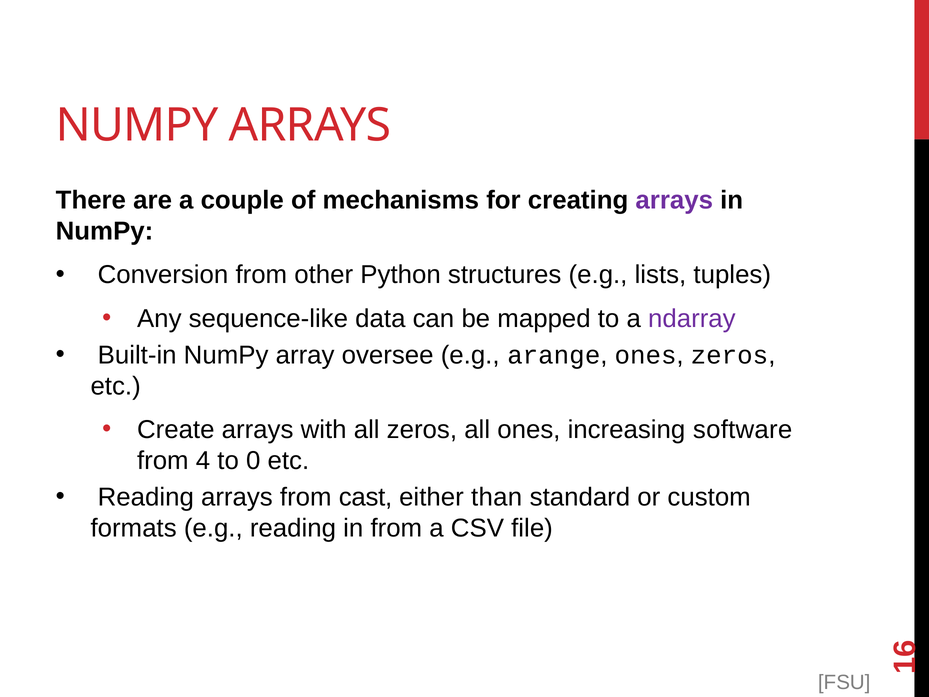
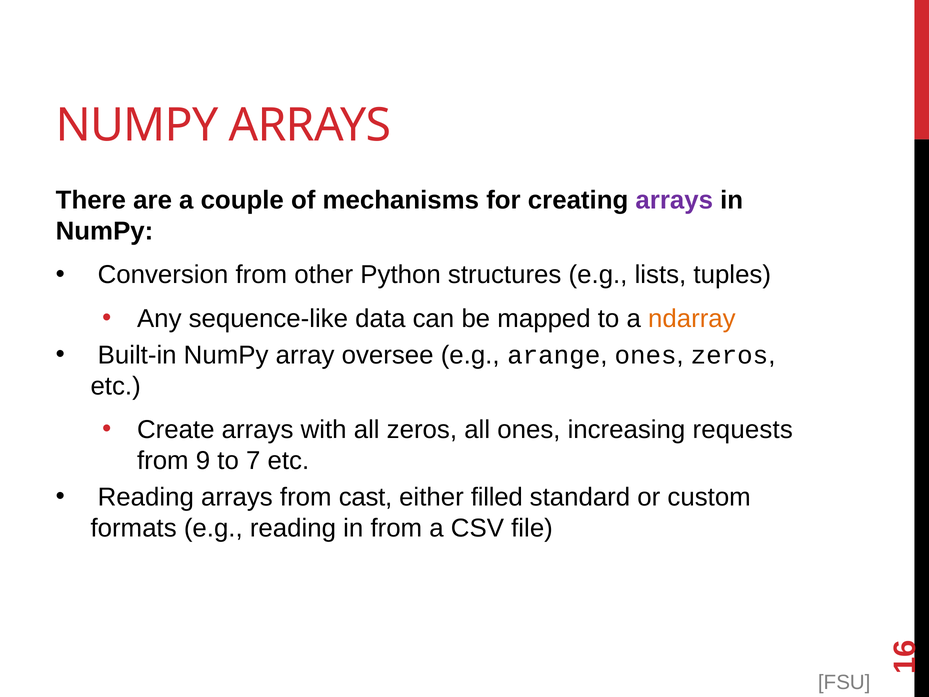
ndarray colour: purple -> orange (692, 319)
software: software -> requests (743, 430)
4: 4 -> 9 (203, 461)
0: 0 -> 7 (253, 461)
than: than -> filled (497, 497)
